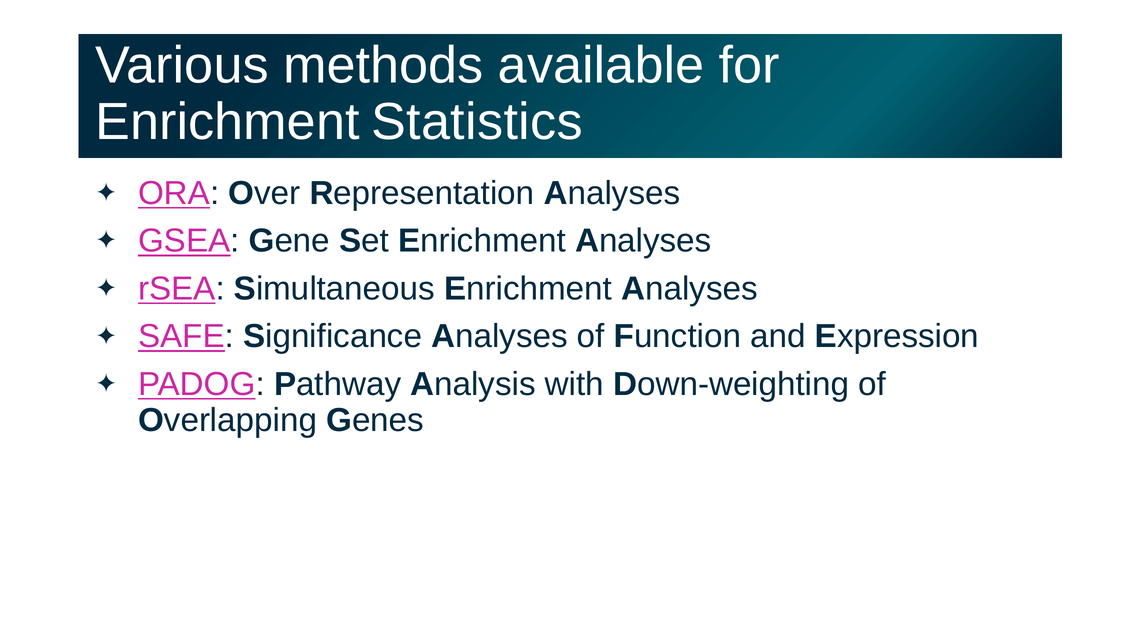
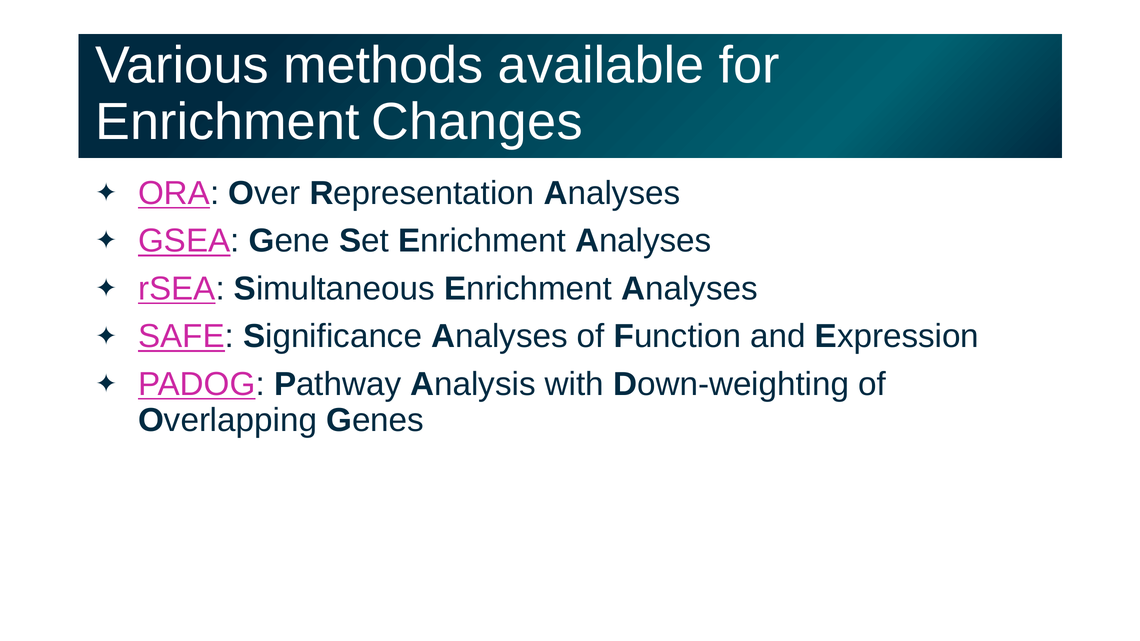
Statistics: Statistics -> Changes (477, 122)
